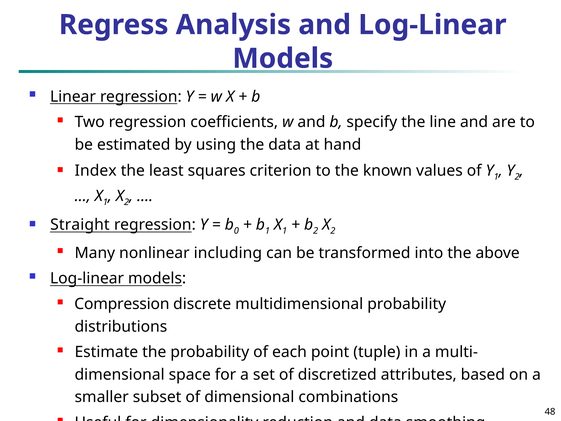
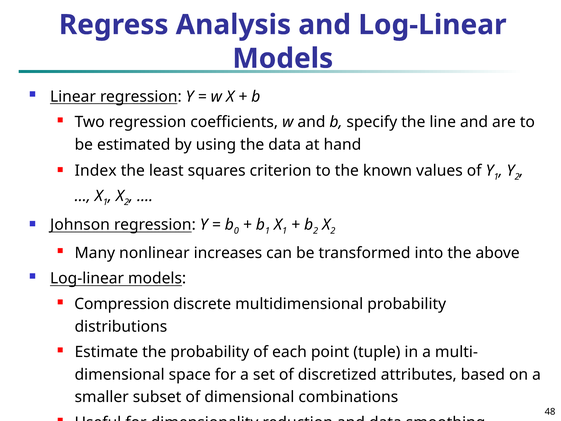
Straight: Straight -> Johnson (80, 225)
including: including -> increases (228, 253)
